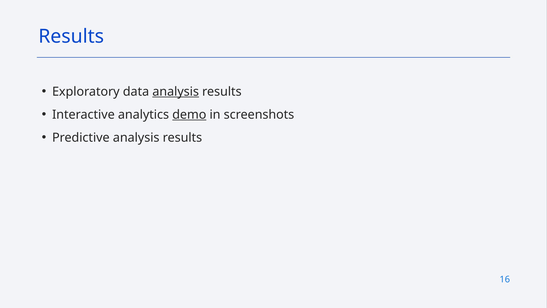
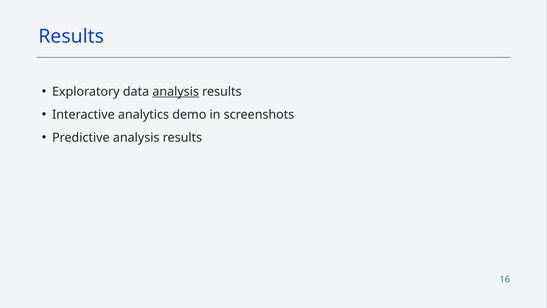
demo underline: present -> none (189, 115)
